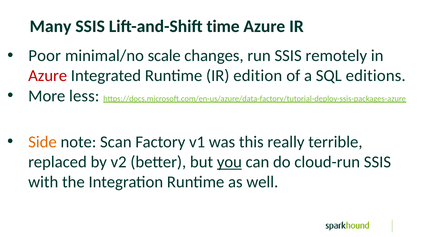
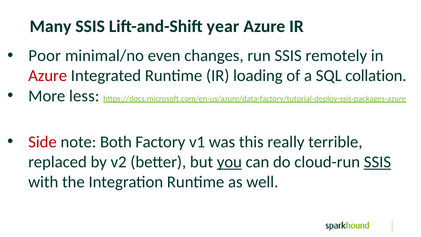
time: time -> year (223, 26)
scale: scale -> even (164, 56)
edition: edition -> loading (258, 76)
editions: editions -> collation (376, 76)
Side colour: orange -> red (42, 142)
Scan: Scan -> Both (116, 142)
SSIS underline: none -> present (377, 162)
